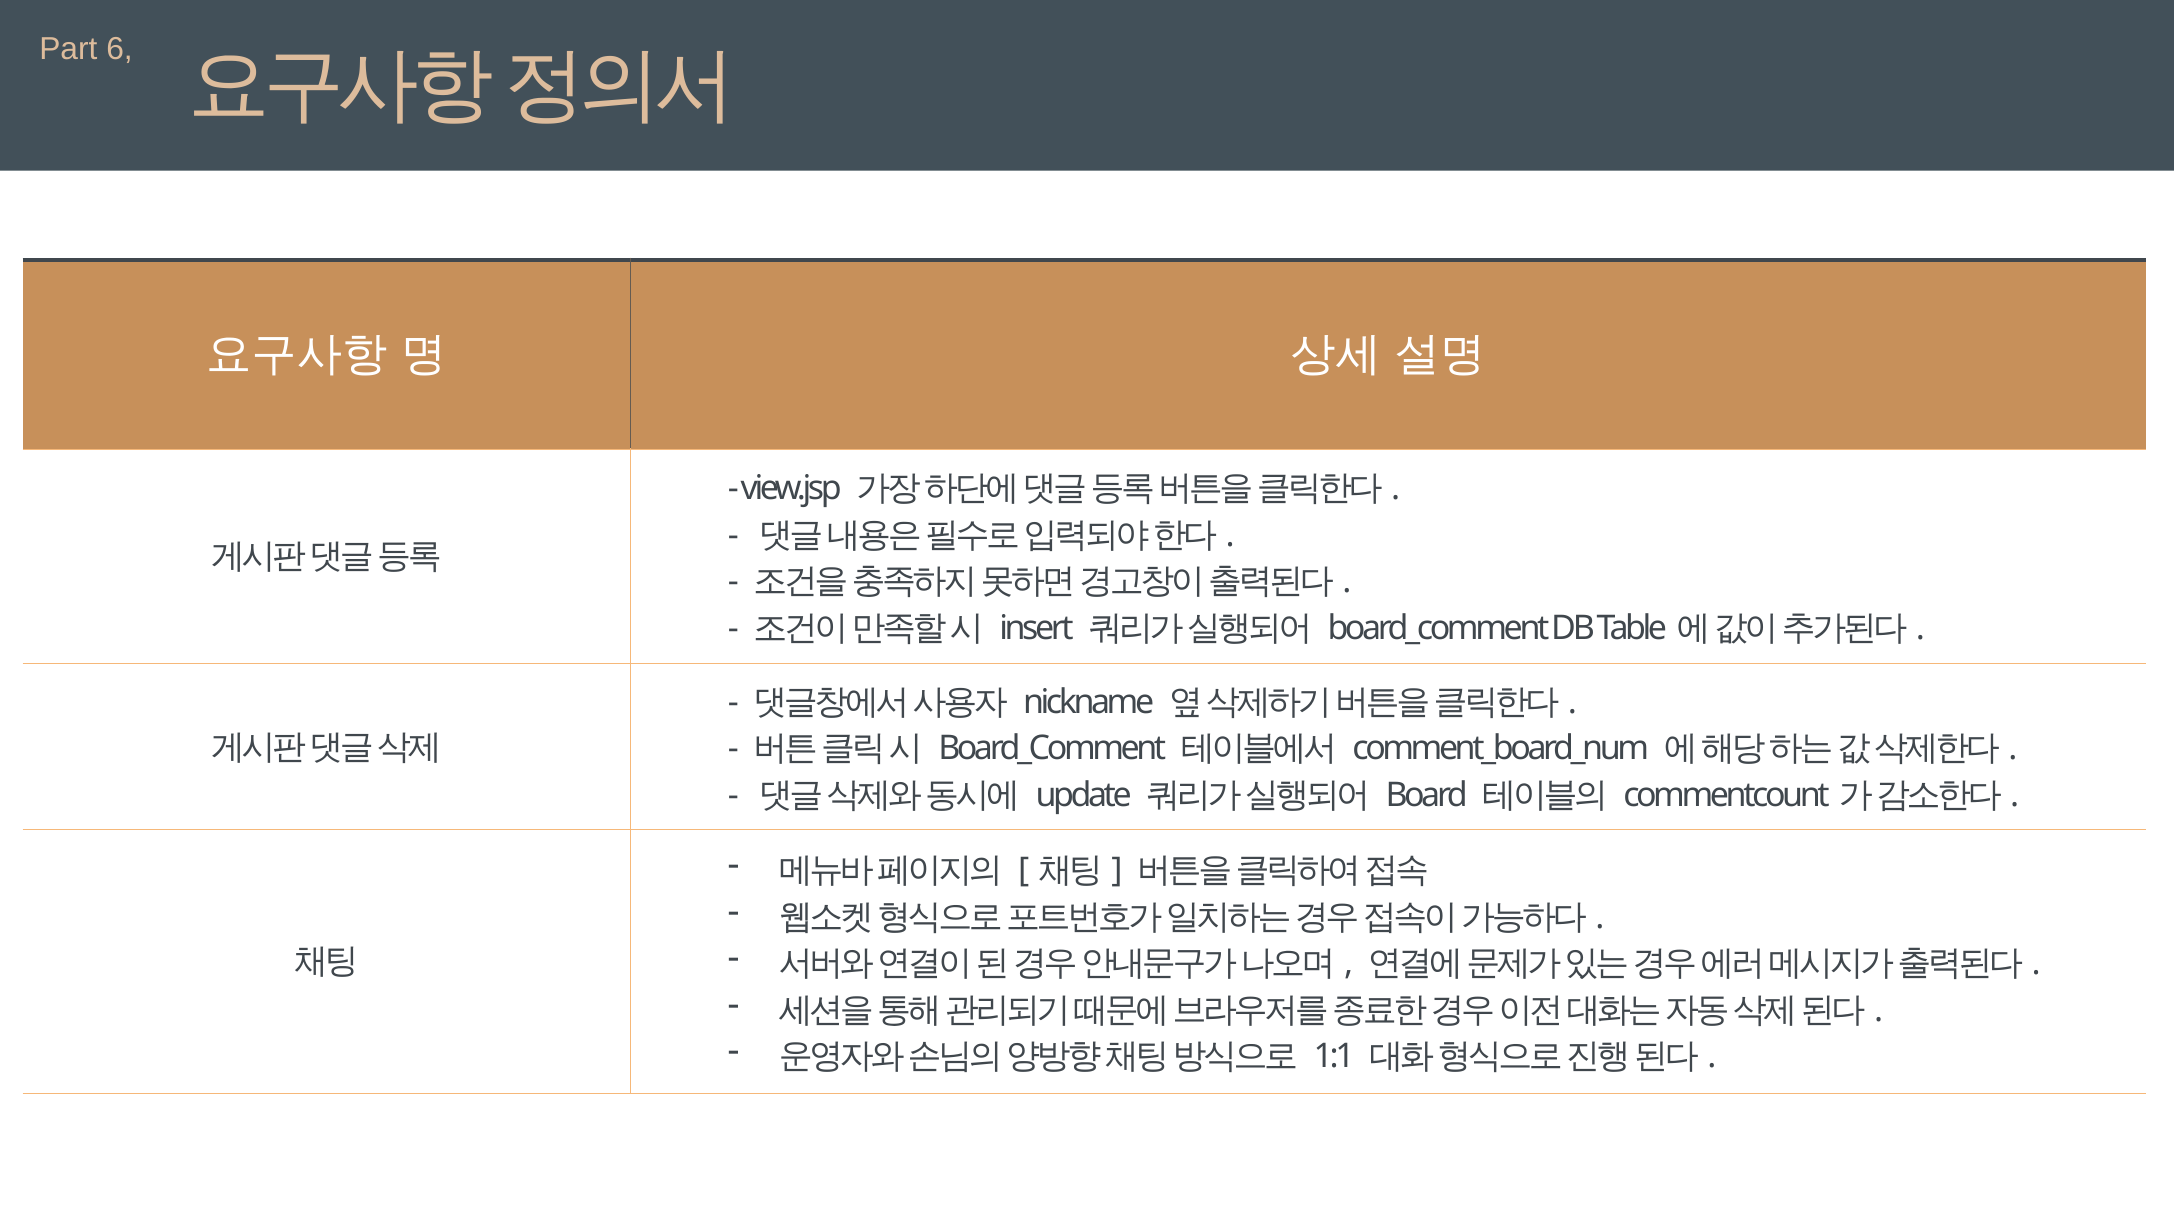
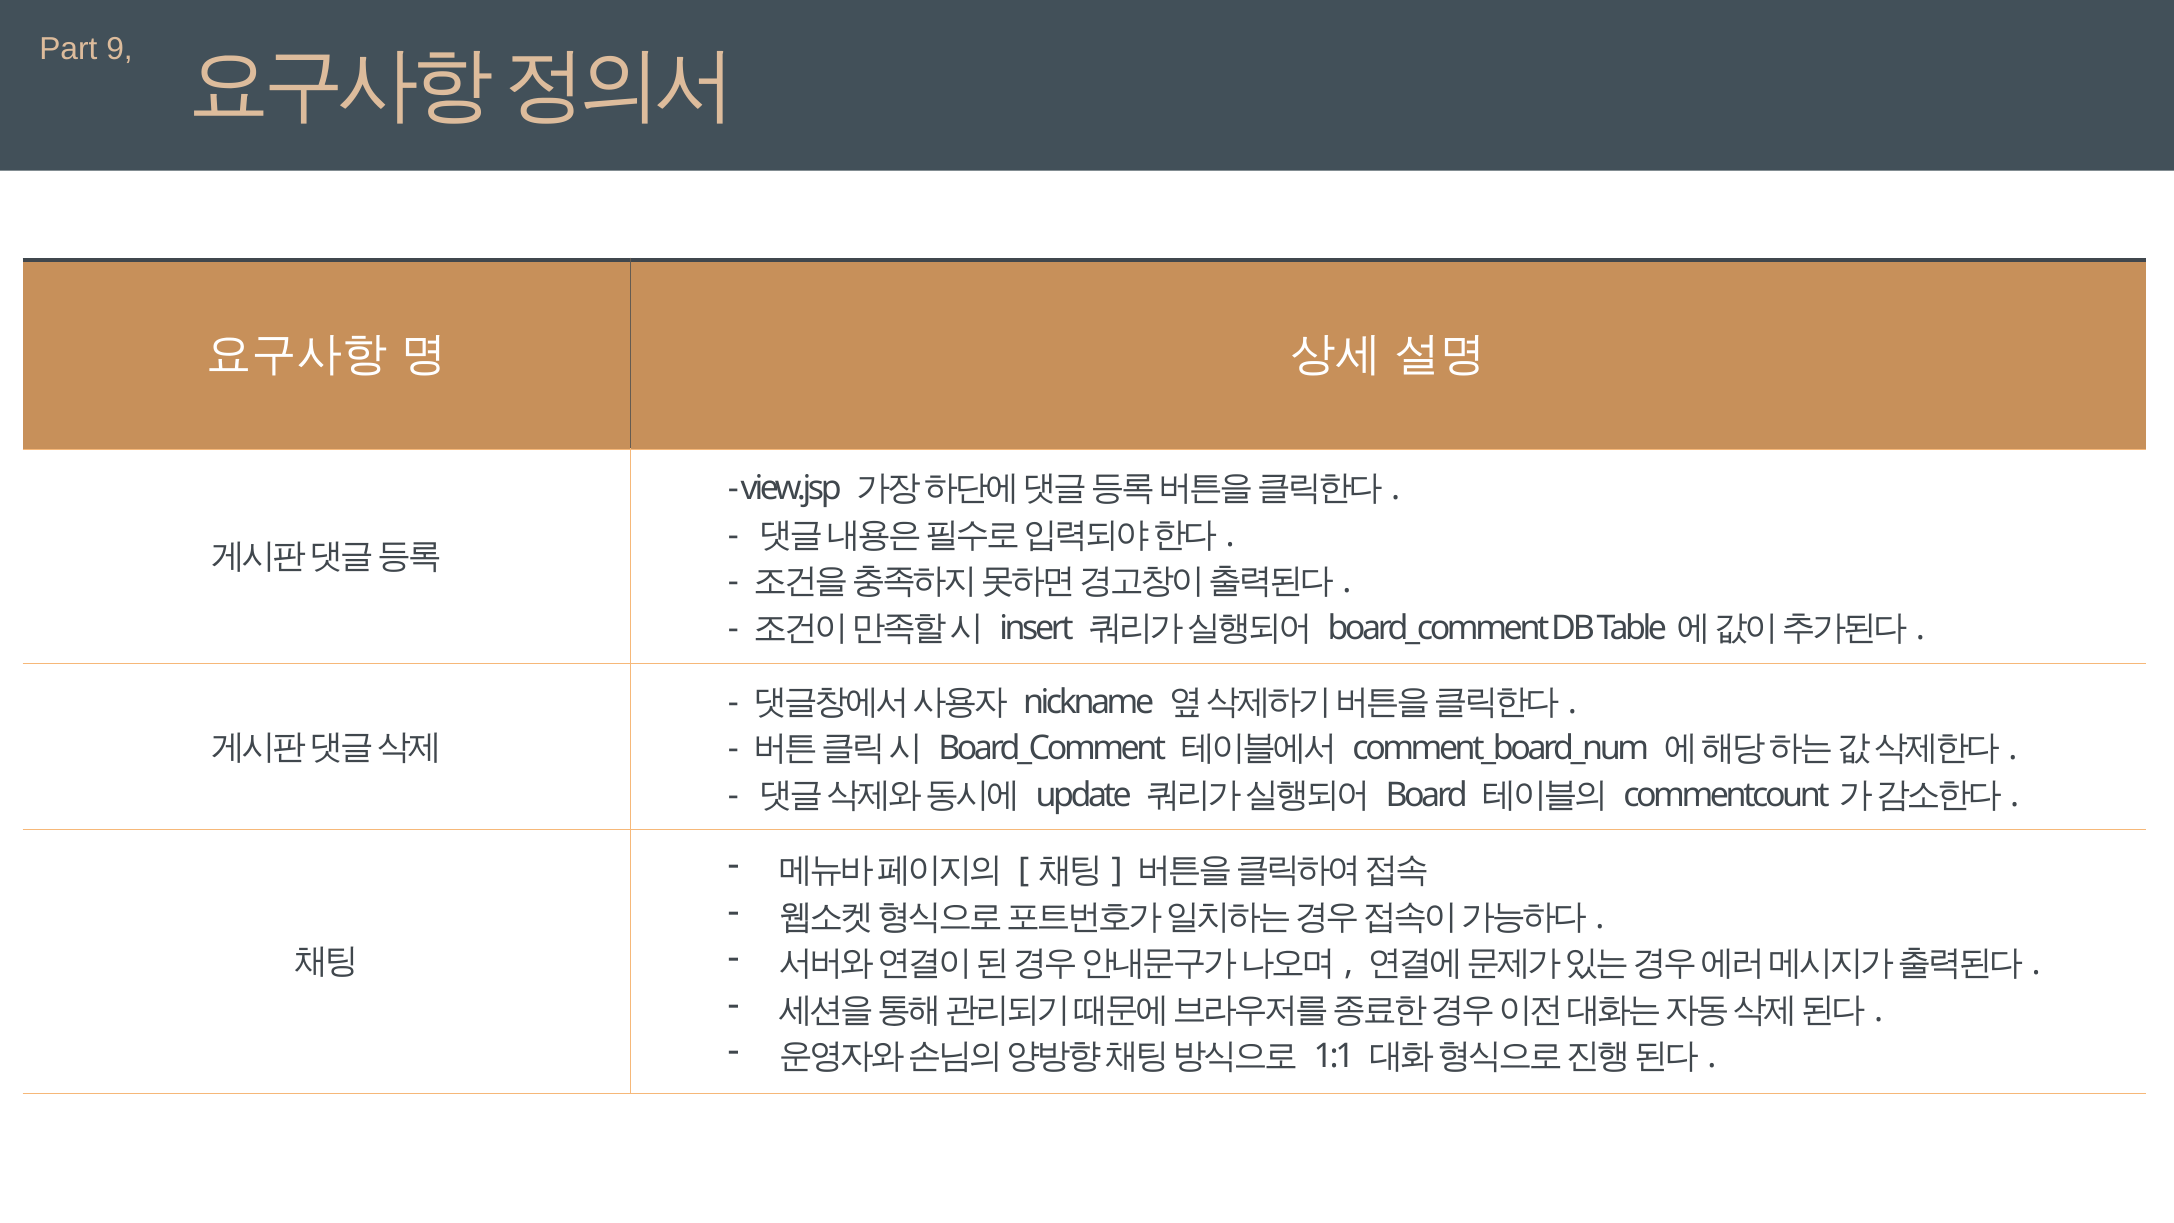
6: 6 -> 9 (119, 49)
